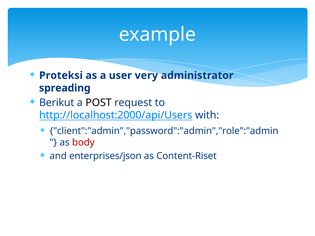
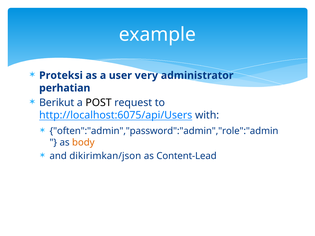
spreading: spreading -> perhatian (65, 88)
http://localhost:2000/api/Users: http://localhost:2000/api/Users -> http://localhost:6075/api/Users (116, 115)
client":"admin","password":"admin","role":"admin: client":"admin","password":"admin","role":"admin -> often":"admin","password":"admin","role":"admin (164, 131)
body colour: red -> orange (83, 143)
enterprises/json: enterprises/json -> dikirimkan/json (105, 156)
Content-Riset: Content-Riset -> Content-Lead (187, 156)
